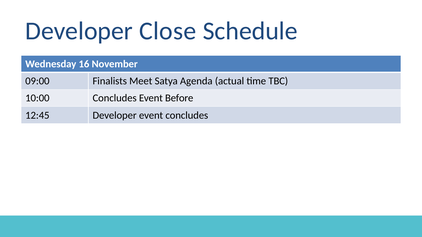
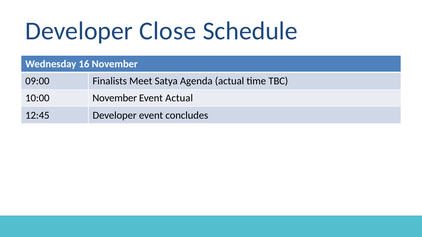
10:00 Concludes: Concludes -> November (115, 98)
Event Before: Before -> Actual (179, 98)
